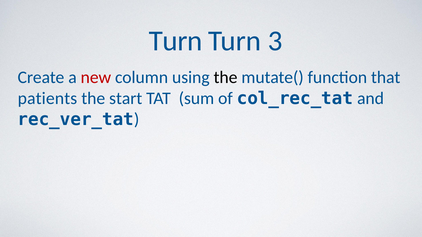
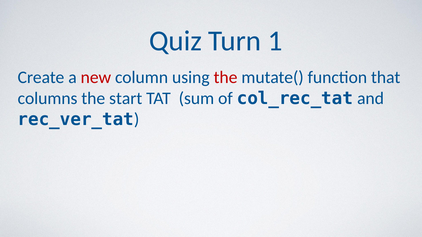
Turn: Turn -> Quiz (176, 41)
3: 3 -> 1 (275, 41)
the colour: black -> red (226, 77)
patients: patients -> columns (48, 99)
